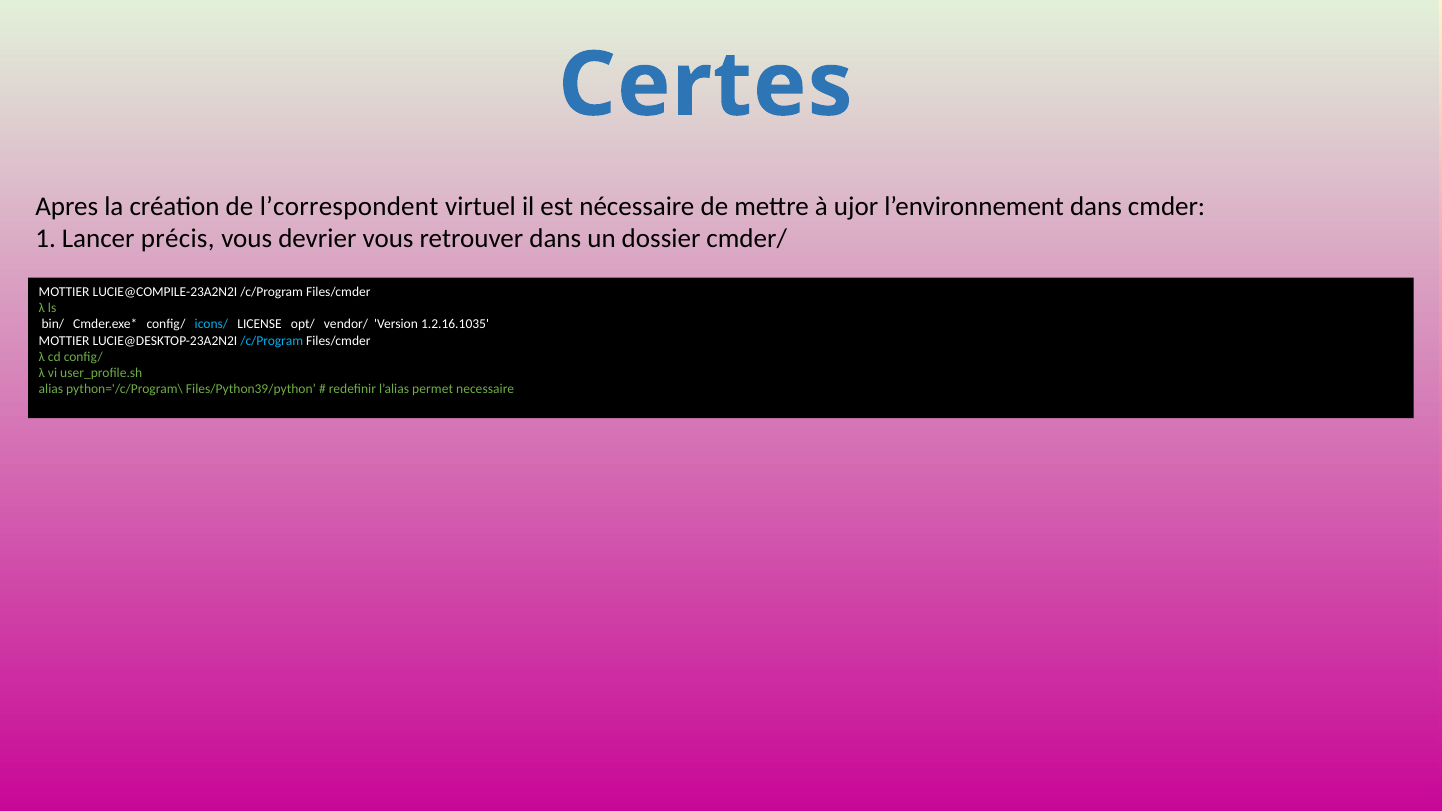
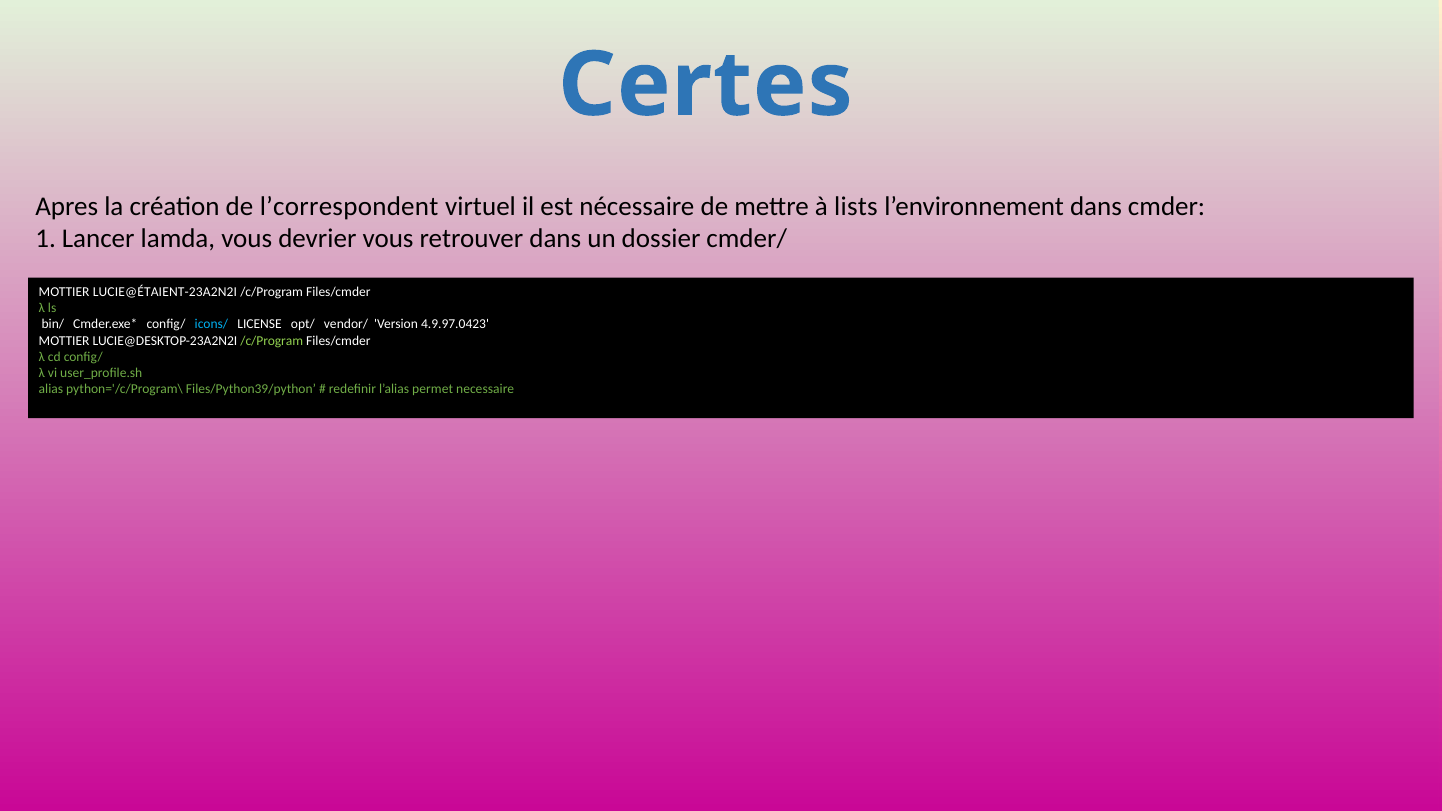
ujor: ujor -> lists (856, 206)
précis: précis -> lamda (178, 239)
LUCIE@COMPILE-23A2N2I: LUCIE@COMPILE-23A2N2I -> LUCIE@ÉTAIENT-23A2N2I (165, 292)
1.2.16.1035: 1.2.16.1035 -> 4.9.97.0423 (455, 324)
/c/Program colour: light blue -> light green (272, 341)
